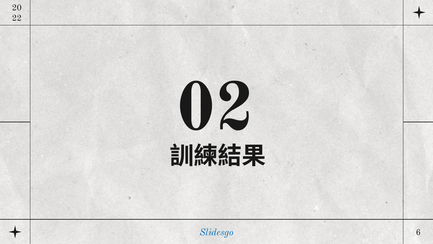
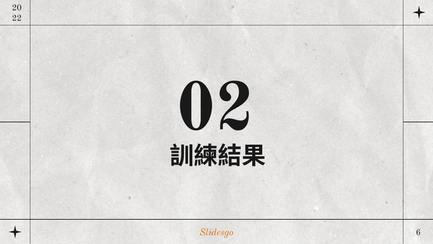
Slidesgo colour: blue -> orange (217, 232)
